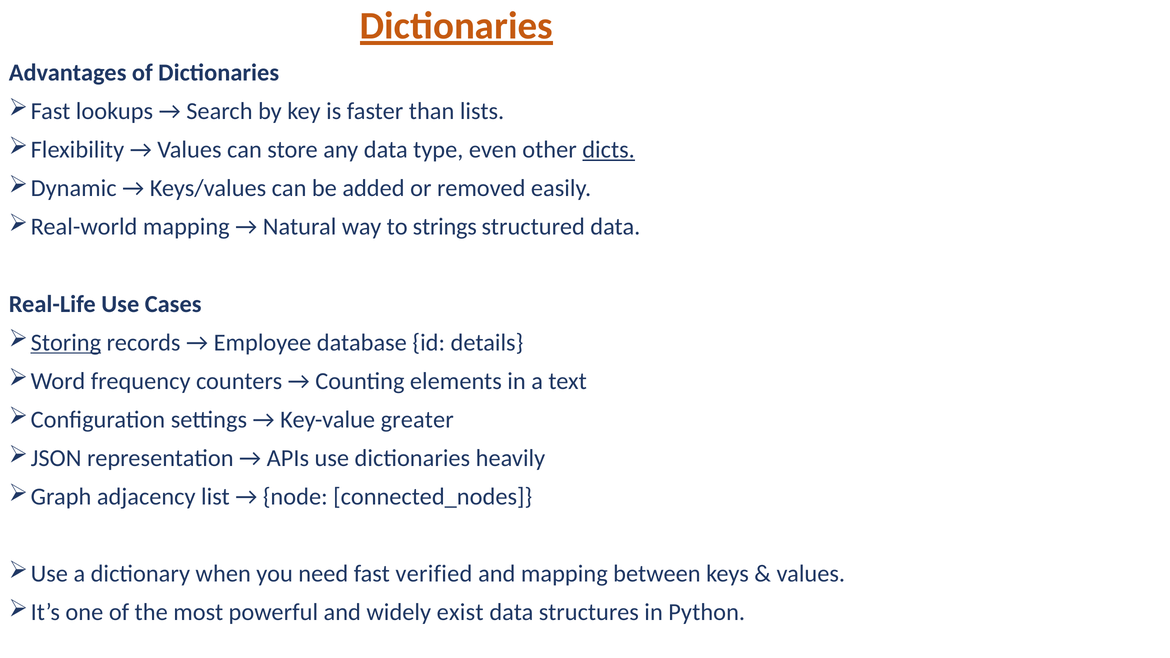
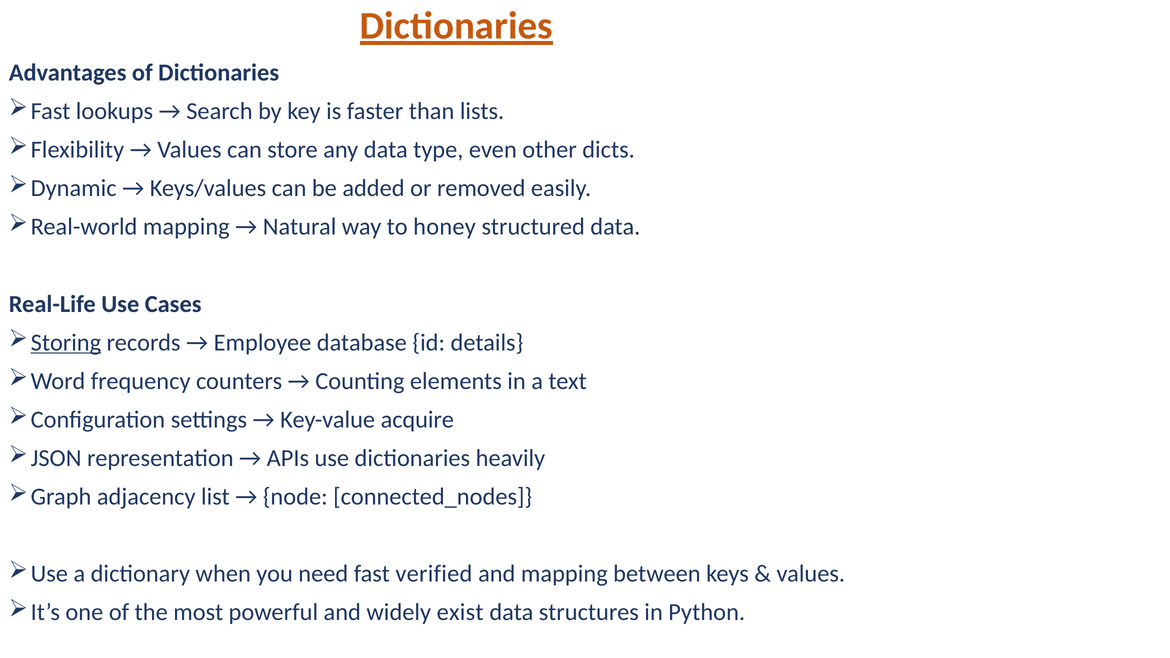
dicts underline: present -> none (609, 150)
strings: strings -> honey (445, 227)
greater: greater -> acquire (417, 420)
